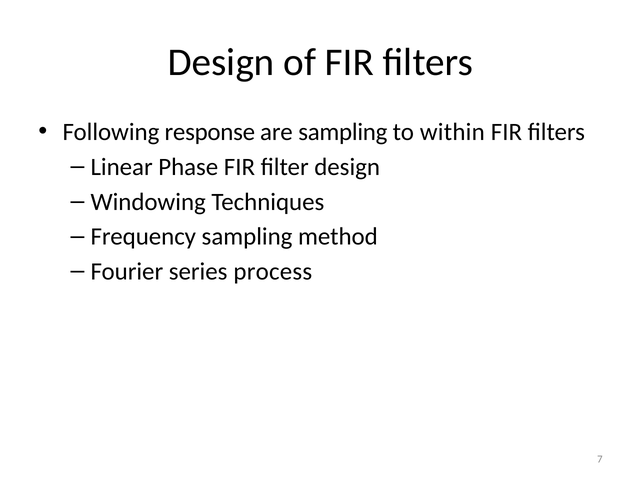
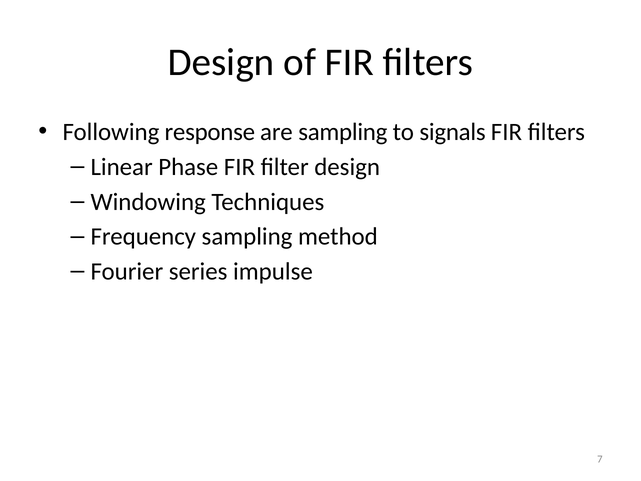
within: within -> signals (453, 132)
process: process -> impulse (273, 271)
